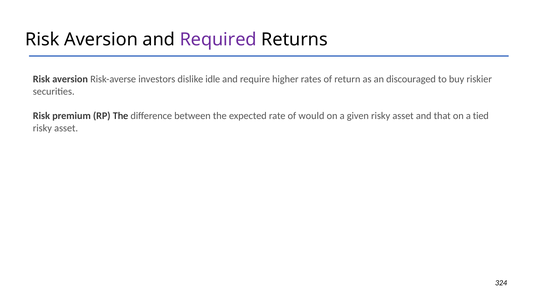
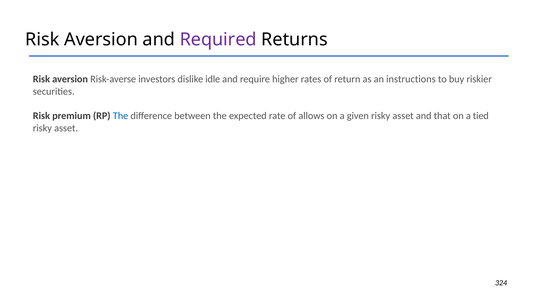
discouraged: discouraged -> instructions (411, 79)
The colour: black -> blue (121, 116)
would: would -> allows (311, 116)
